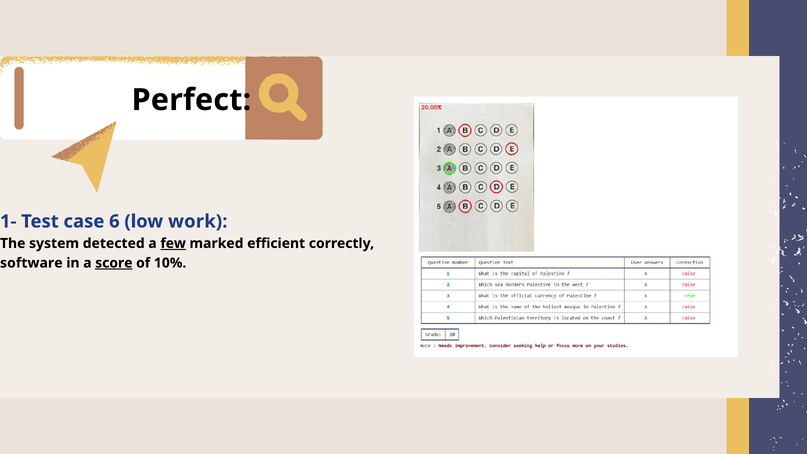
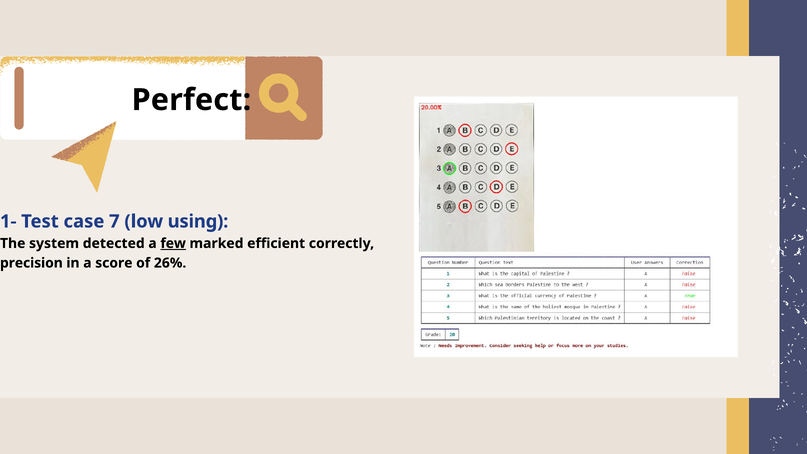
6: 6 -> 7 (114, 221)
work: work -> using (198, 221)
software: software -> precision (31, 263)
score underline: present -> none (114, 263)
10%: 10% -> 26% (170, 263)
